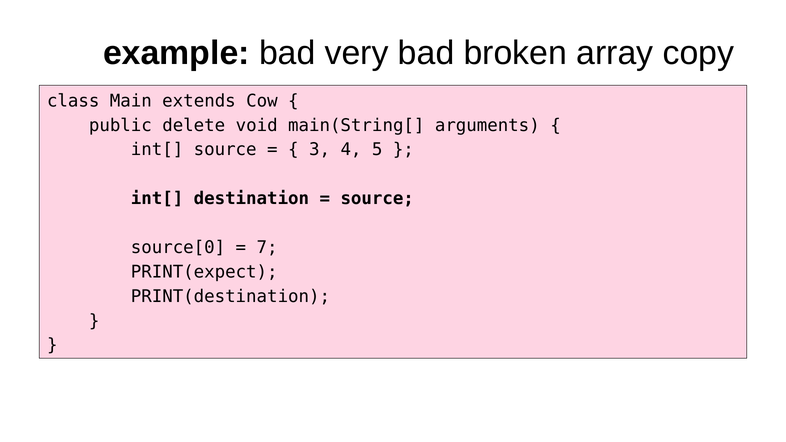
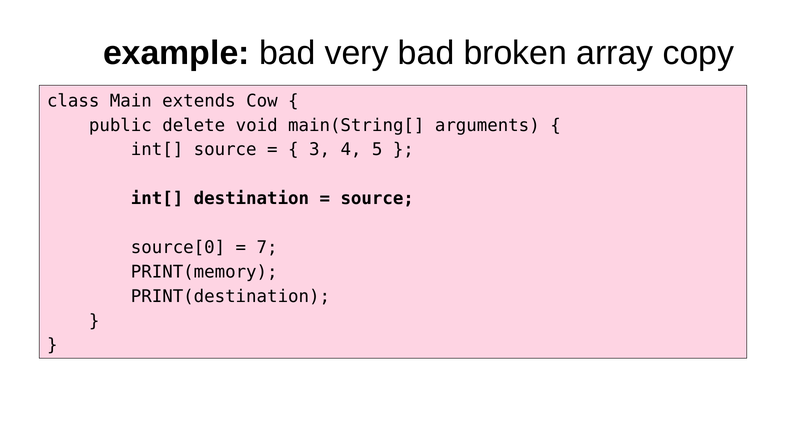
PRINT(expect: PRINT(expect -> PRINT(memory (204, 272)
